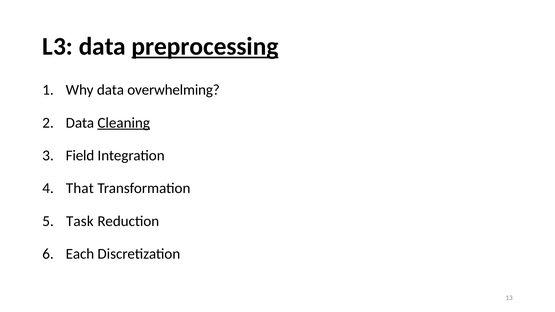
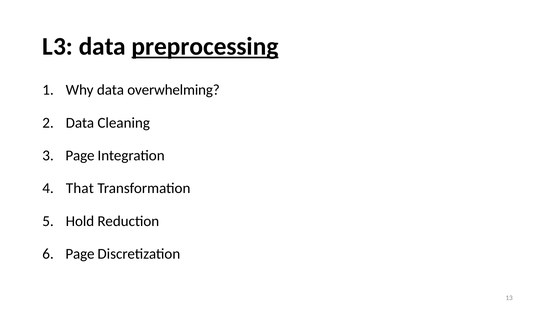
Cleaning underline: present -> none (124, 123)
Field: Field -> Page (80, 156)
Task: Task -> Hold (80, 221)
Each: Each -> Page (80, 254)
